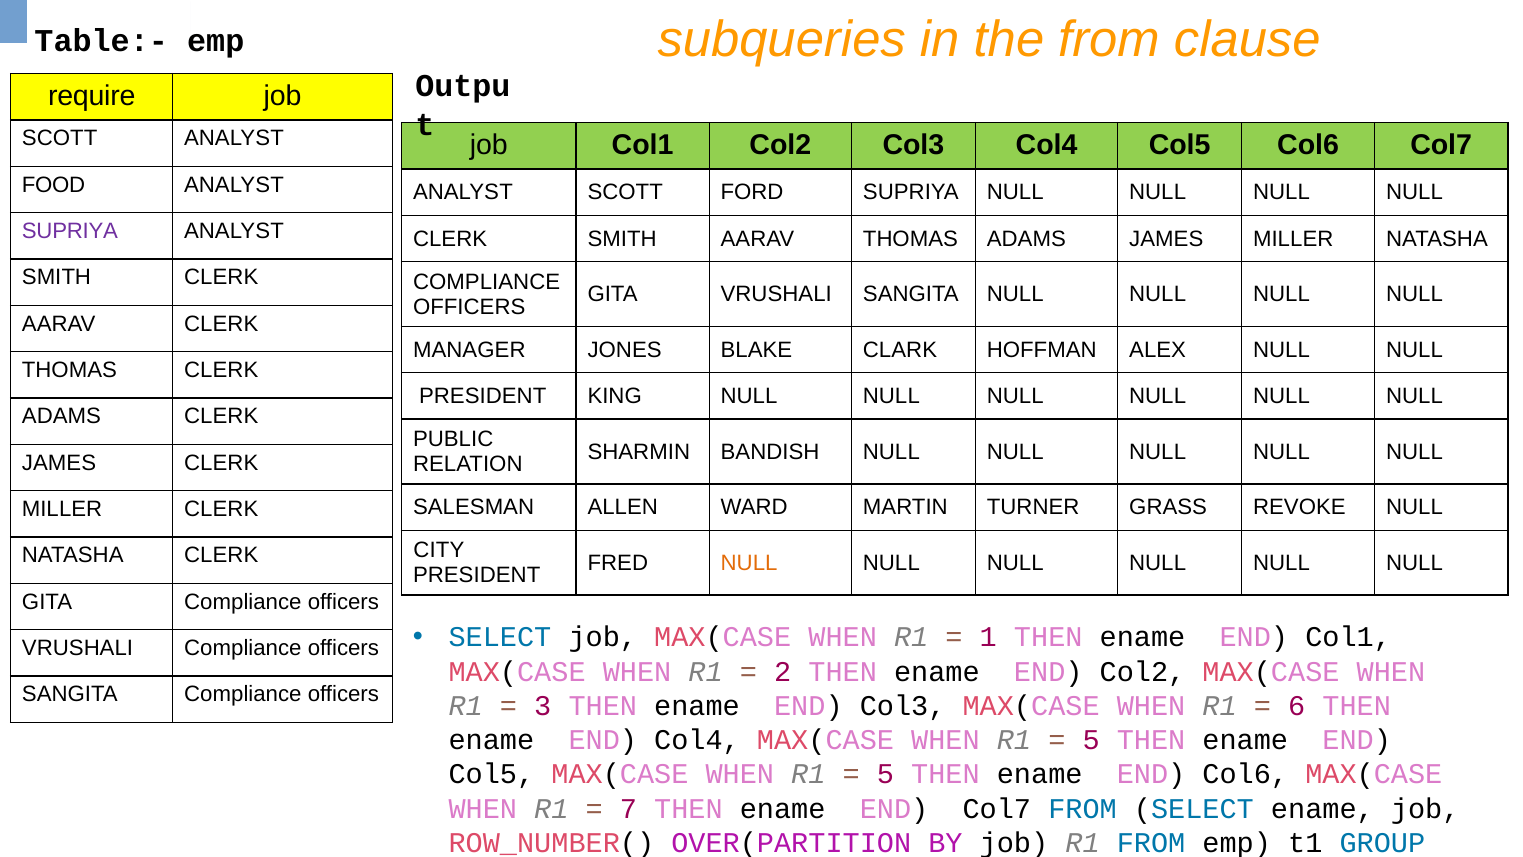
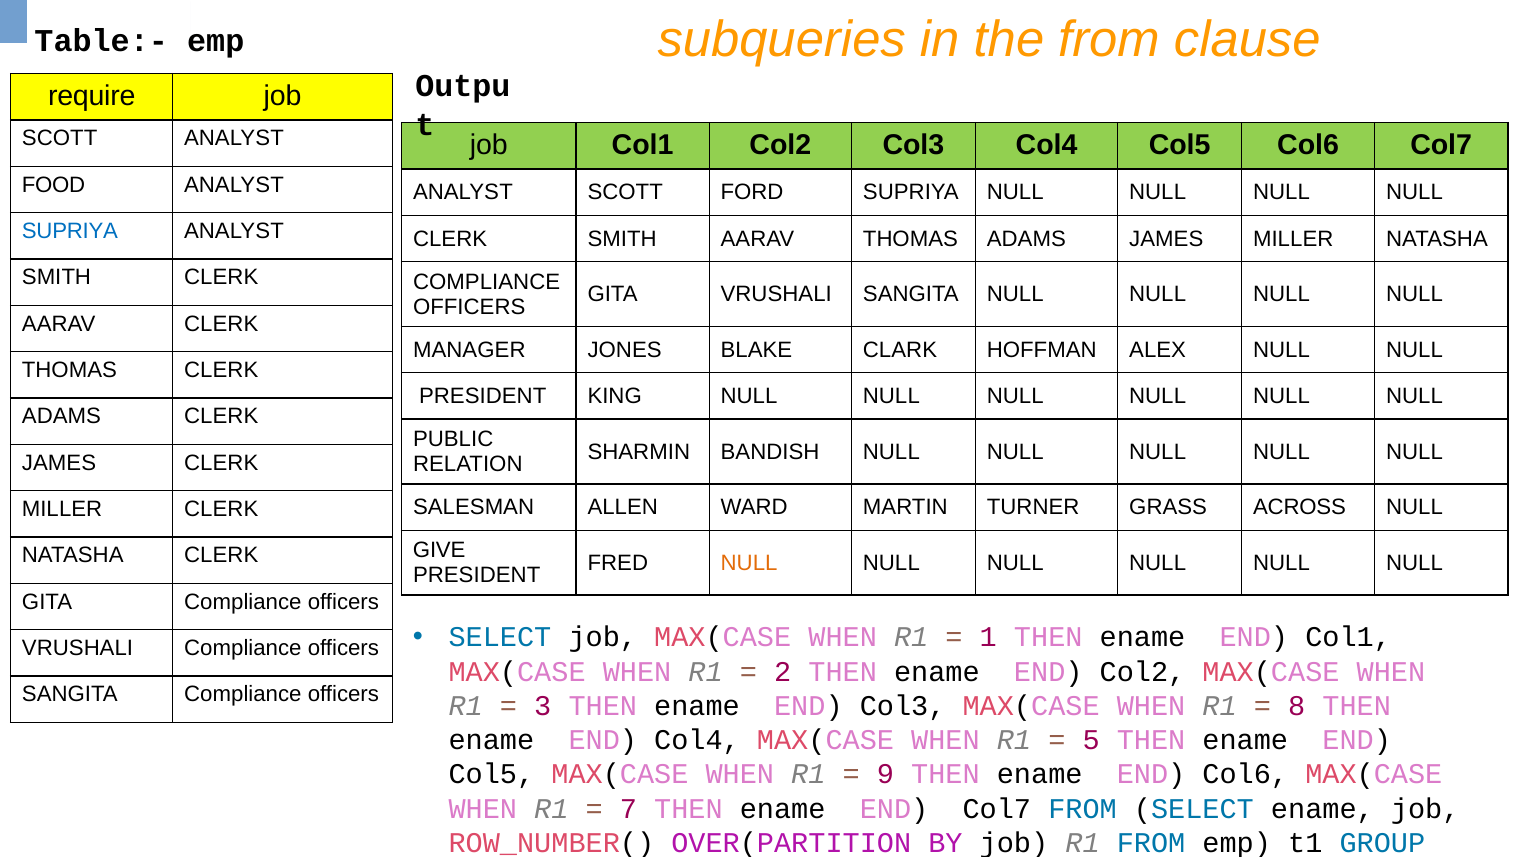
SUPRIYA colour: purple -> blue (70, 231)
REVOKE: REVOKE -> ACROSS (1299, 507)
CITY: CITY -> GIVE (439, 550)
6: 6 -> 8 (1297, 706)
5: 5 -> 9 (885, 774)
